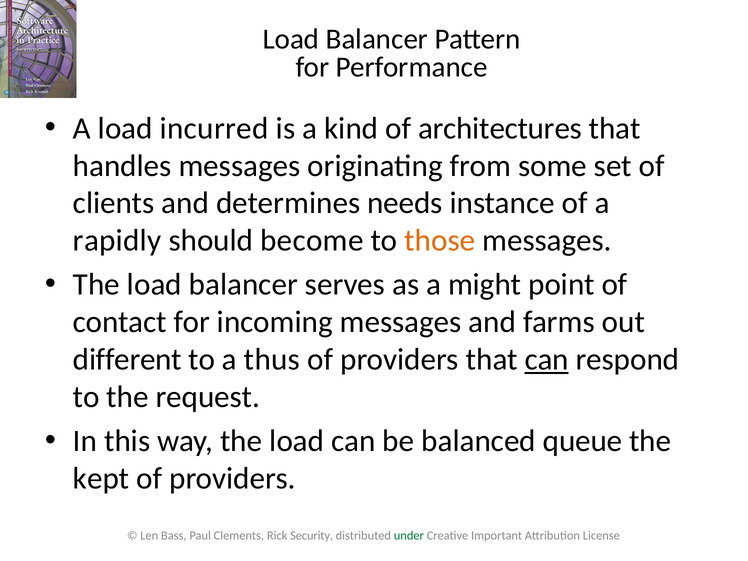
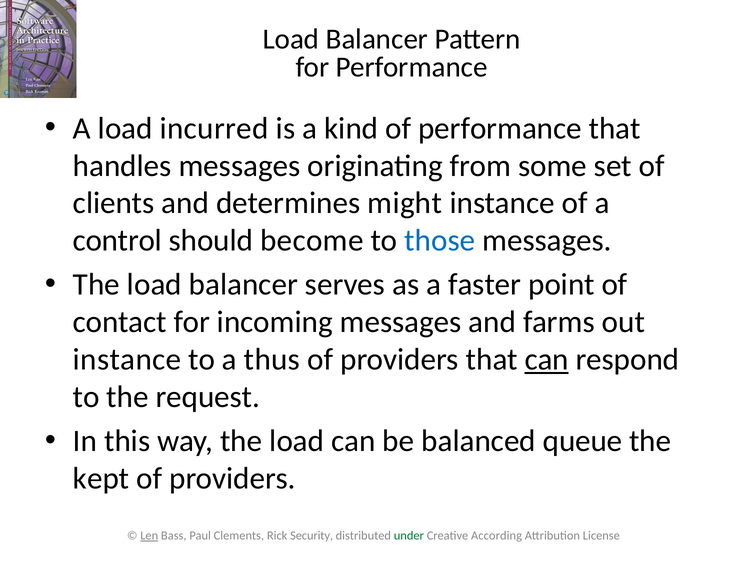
of architectures: architectures -> performance (500, 128)
needs: needs -> might (405, 203)
rapidly: rapidly -> control (117, 241)
those colour: orange -> blue (440, 241)
might: might -> faster (485, 285)
different: different -> instance (127, 359)
Len underline: none -> present (149, 536)
Important: Important -> According (497, 536)
